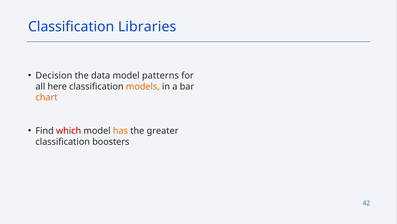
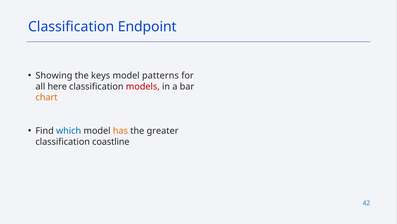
Libraries: Libraries -> Endpoint (147, 27)
Decision: Decision -> Showing (54, 75)
data: data -> keys (101, 75)
models colour: orange -> red (143, 86)
which colour: red -> blue (69, 131)
boosters: boosters -> coastline (111, 141)
